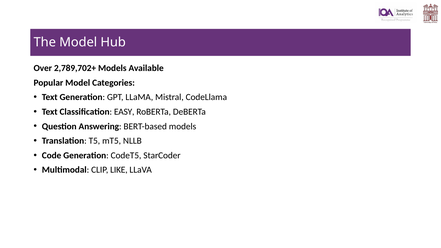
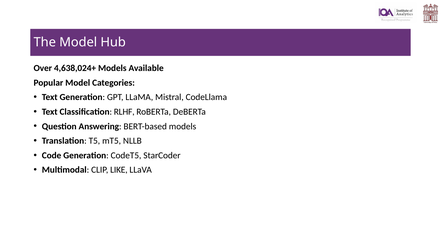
2,789,702+: 2,789,702+ -> 4,638,024+ (75, 68)
EASY: EASY -> RLHF (124, 112)
